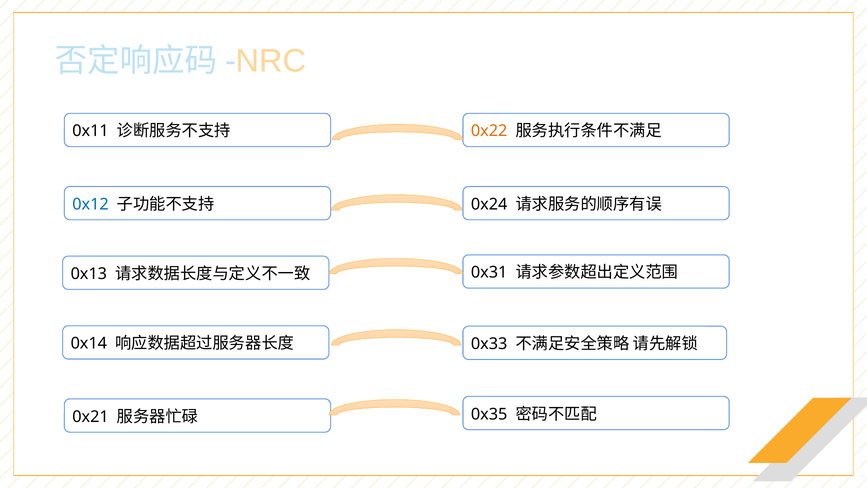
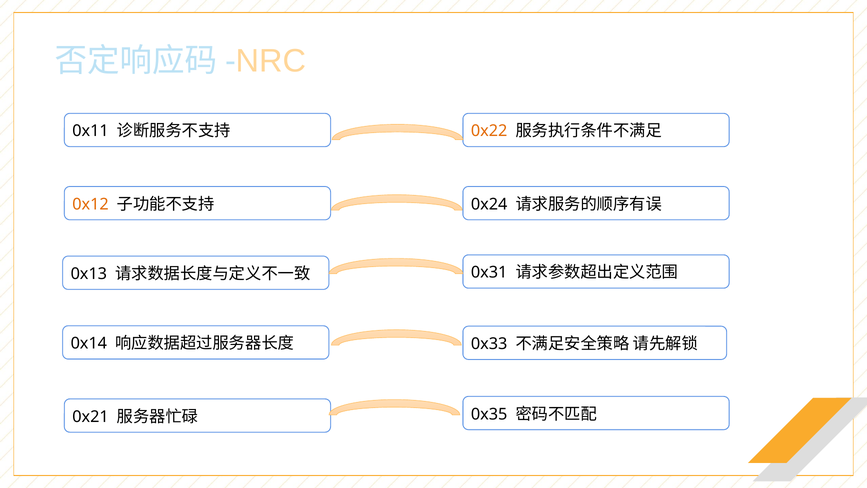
0x12 colour: blue -> orange (91, 204)
